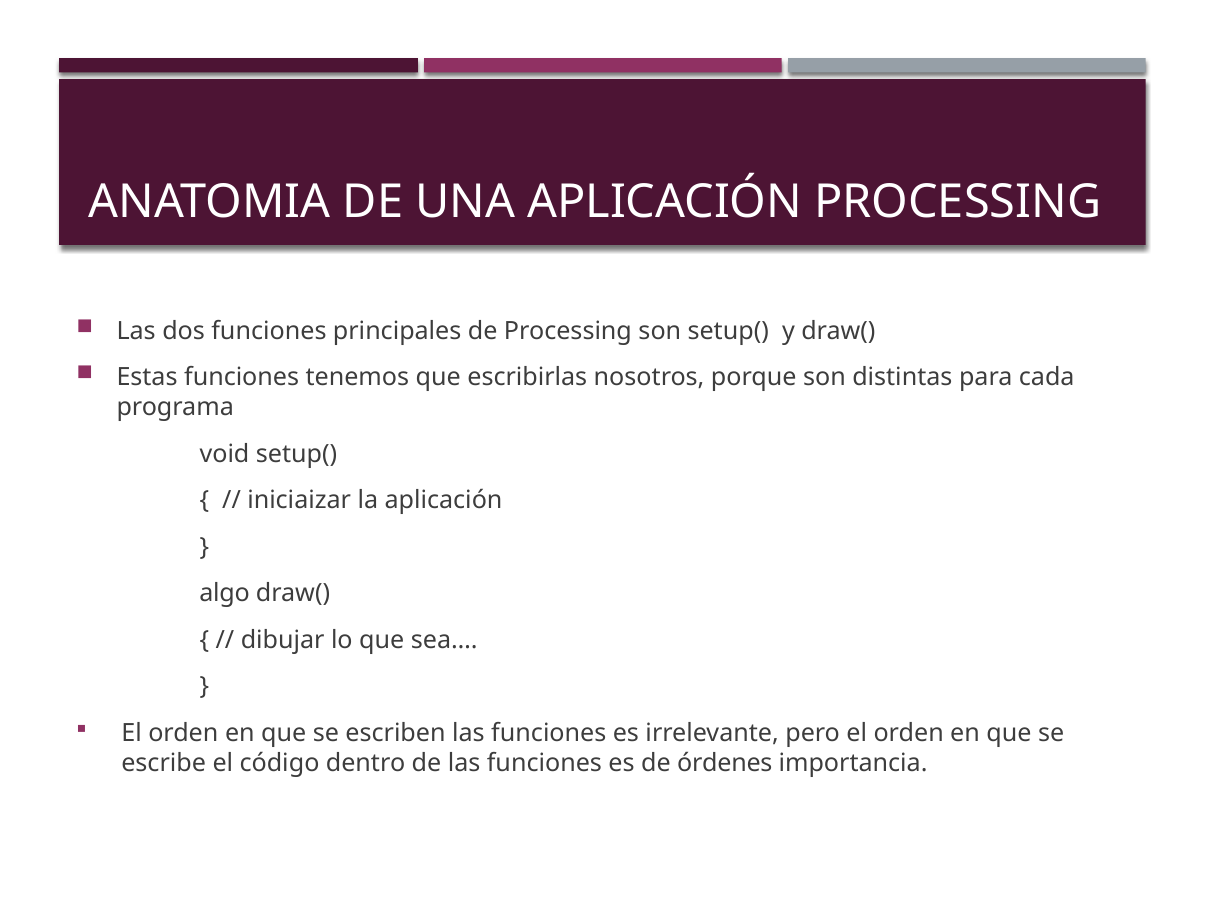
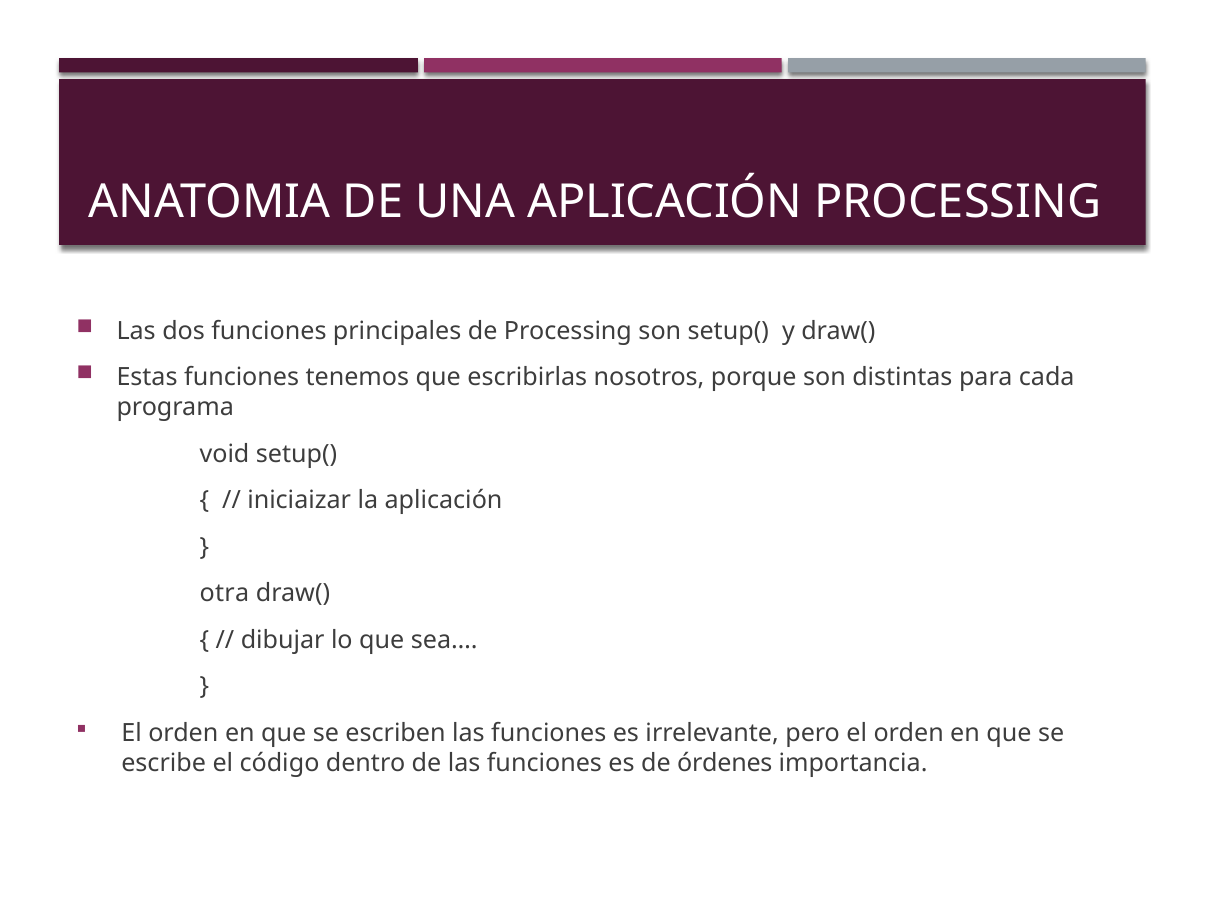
algo: algo -> otra (224, 594)
